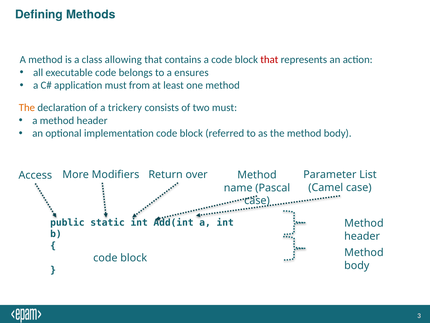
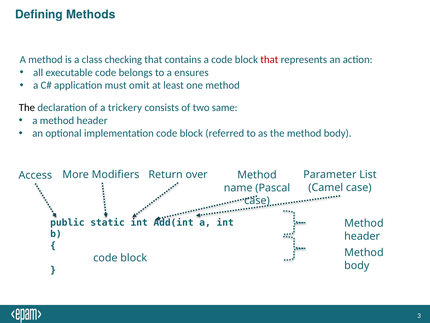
allowing: allowing -> checking (123, 59)
from: from -> omit (139, 85)
The colour: orange -> black (27, 107)
two must: must -> same (225, 107)
